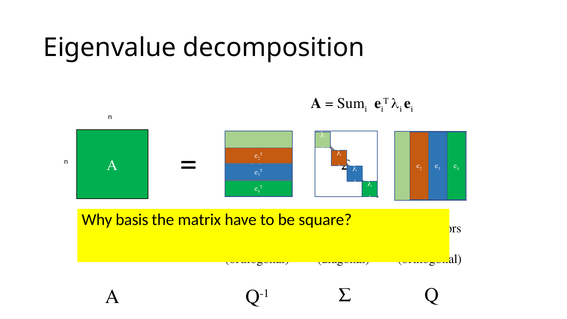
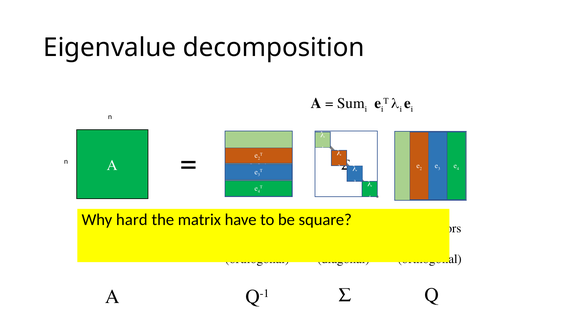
basis: basis -> hard (132, 220)
